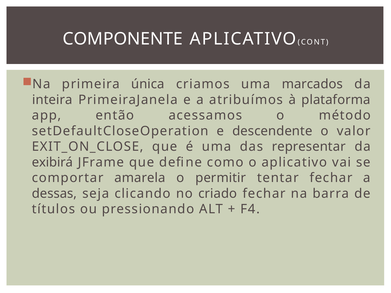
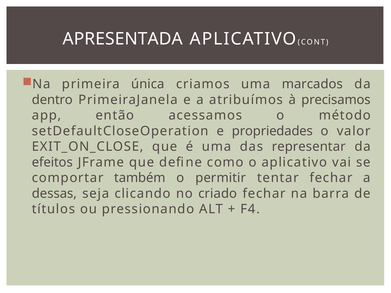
COMPONENTE: COMPONENTE -> APRESENTADA (123, 39)
inteira: inteira -> dentro (52, 100)
plataforma: plataforma -> precisamos (336, 100)
descendente: descendente -> propriedades (272, 131)
exibirá: exibirá -> efeitos (52, 162)
amarela: amarela -> também (140, 178)
